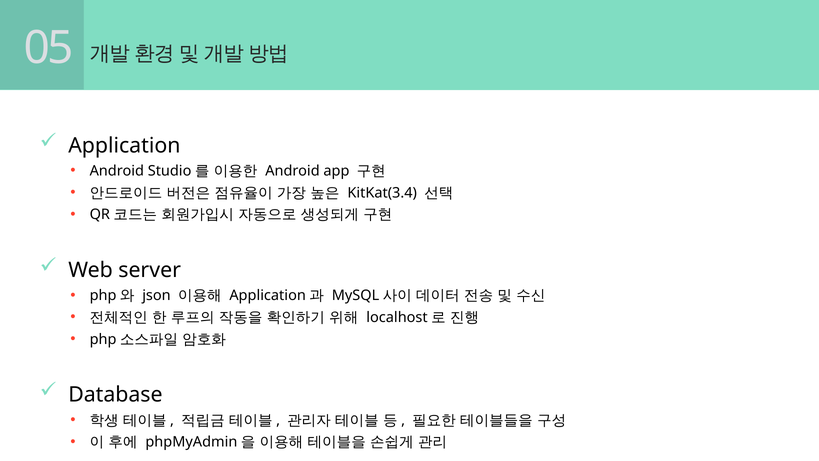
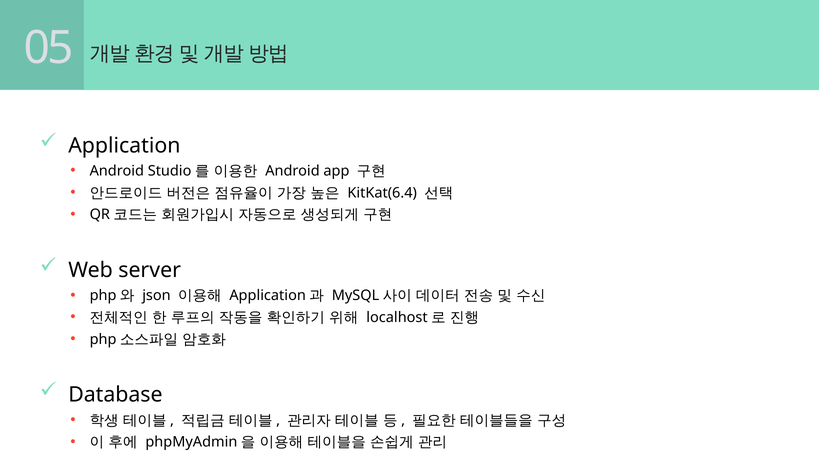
KitKat(3.4: KitKat(3.4 -> KitKat(6.4 (382, 193)
